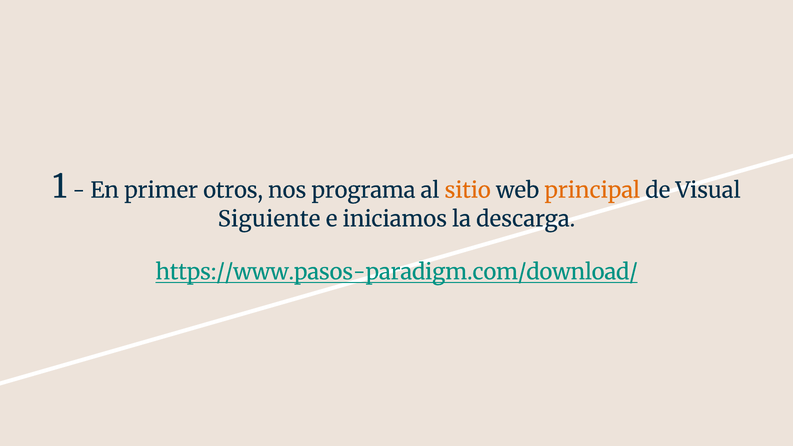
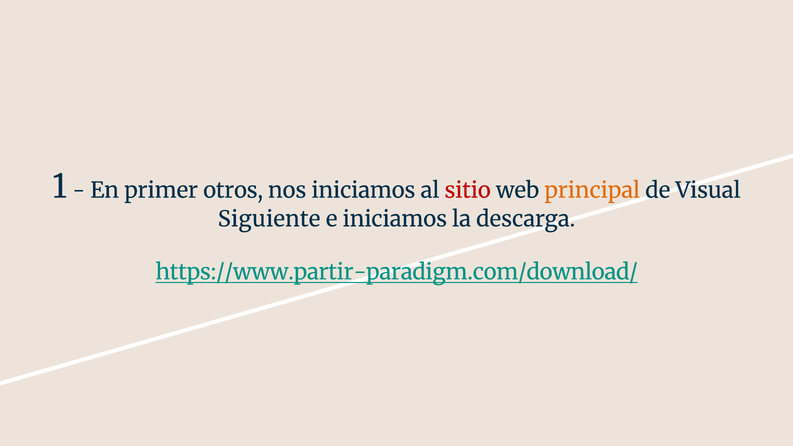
nos programa: programa -> iniciamos (363, 191)
sitio colour: orange -> red (468, 191)
https://www.pasos-paradigm.com/download/: https://www.pasos-paradigm.com/download/ -> https://www.partir-paradigm.com/download/ (397, 272)
